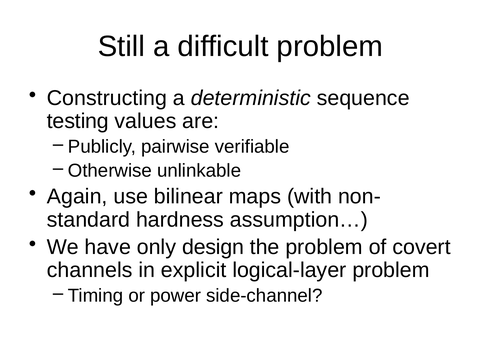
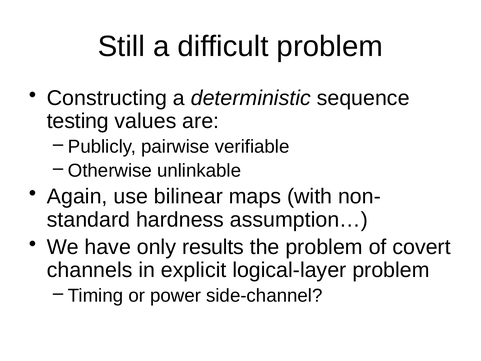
design: design -> results (213, 247)
